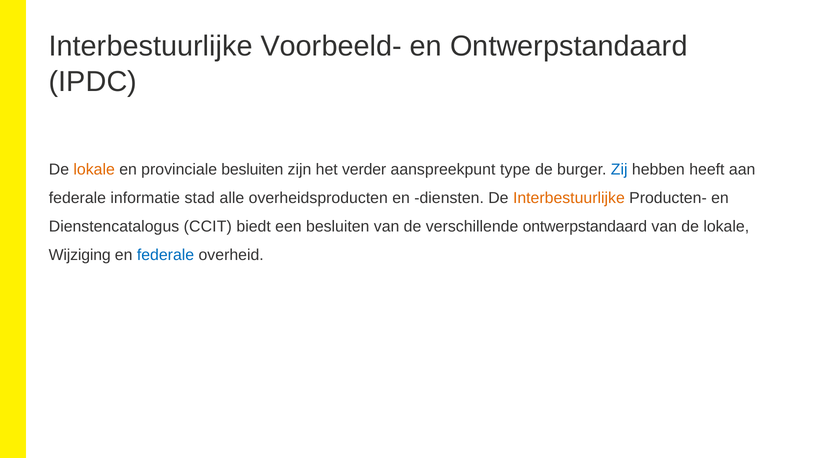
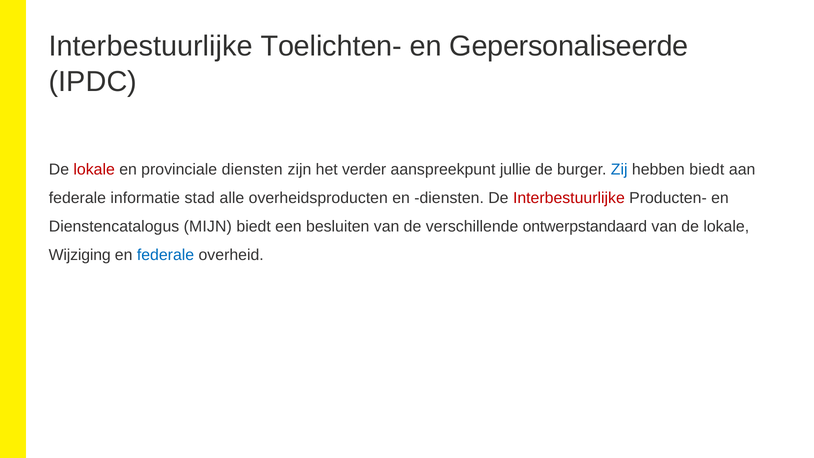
Voorbeeld-: Voorbeeld- -> Toelichten- (331, 46)
en Ontwerpstandaard: Ontwerpstandaard -> Gepersonaliseerde (569, 46)
lokale colour: orange -> red (94, 170)
provinciale besluiten: besluiten -> diensten (252, 170)
type: type -> jullie (515, 170)
hebben heeft: heeft -> biedt (707, 170)
Interbestuurlijke colour: orange -> red (569, 198)
CCIT: CCIT -> MIJN (208, 227)
